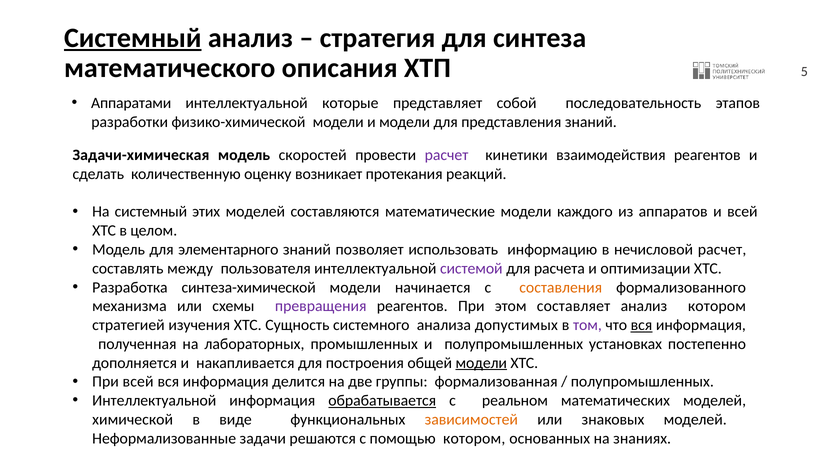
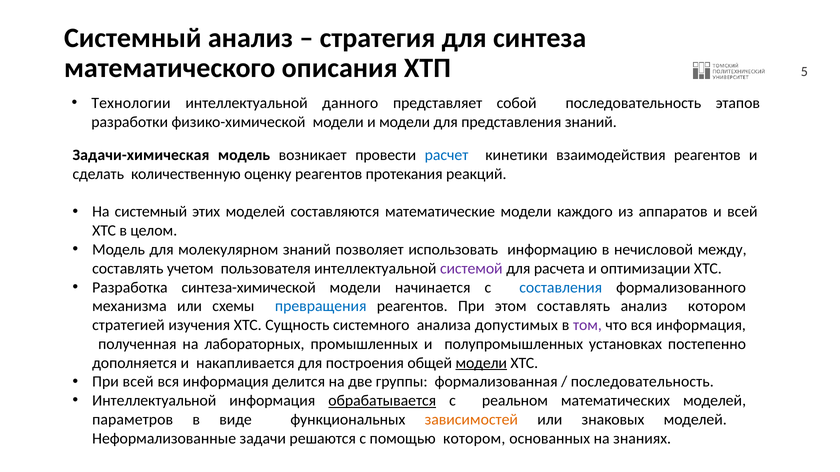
Системный underline: present -> none (133, 38)
Аппаратами: Аппаратами -> Технологии (131, 103)
которые: которые -> данного (350, 103)
скоростей: скоростей -> возникает (313, 155)
расчет colour: purple -> blue (447, 155)
оценку возникает: возникает -> реагентов (329, 174)
элементарного: элементарного -> молекулярном (228, 250)
нечисловой расчет: расчет -> между (722, 250)
между: между -> учетом (190, 269)
составления colour: orange -> blue (561, 288)
превращения colour: purple -> blue (321, 307)
этом составляет: составляет -> составлять (574, 307)
вся underline: present -> none (642, 325)
полупромышленных: полупромышленных -> последовательность (642, 382)
химической: химической -> параметров (133, 420)
